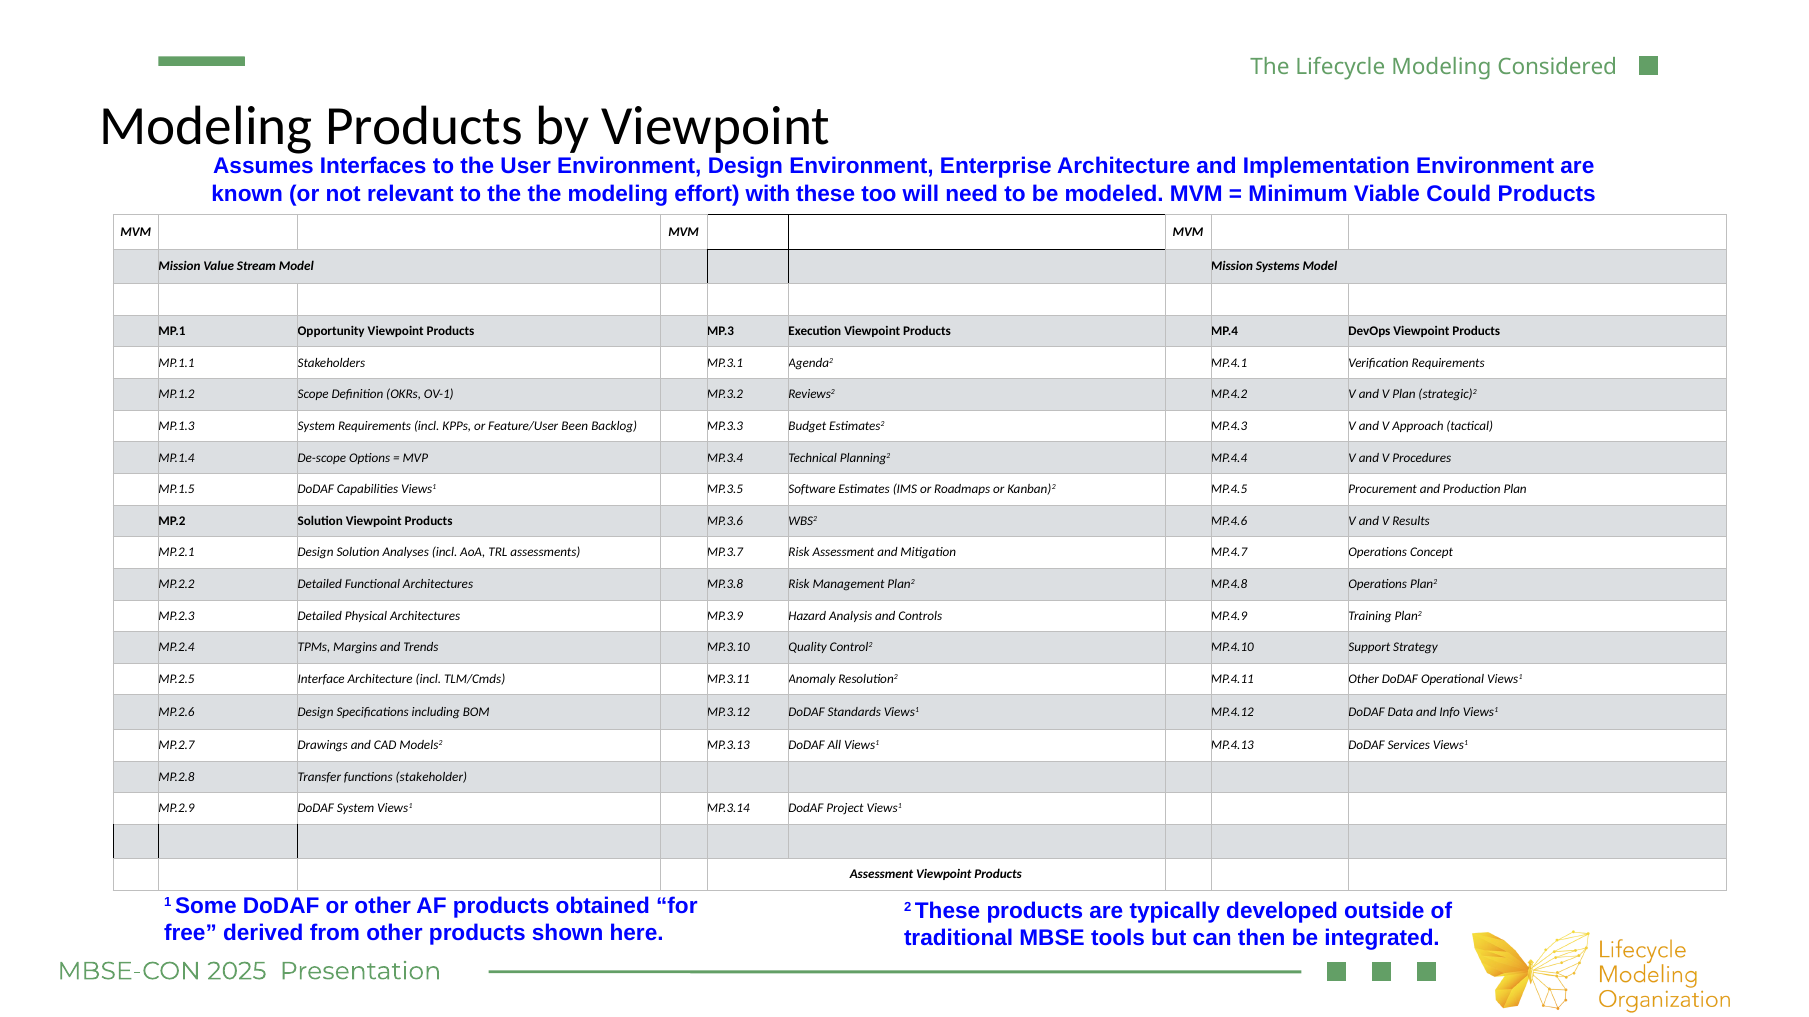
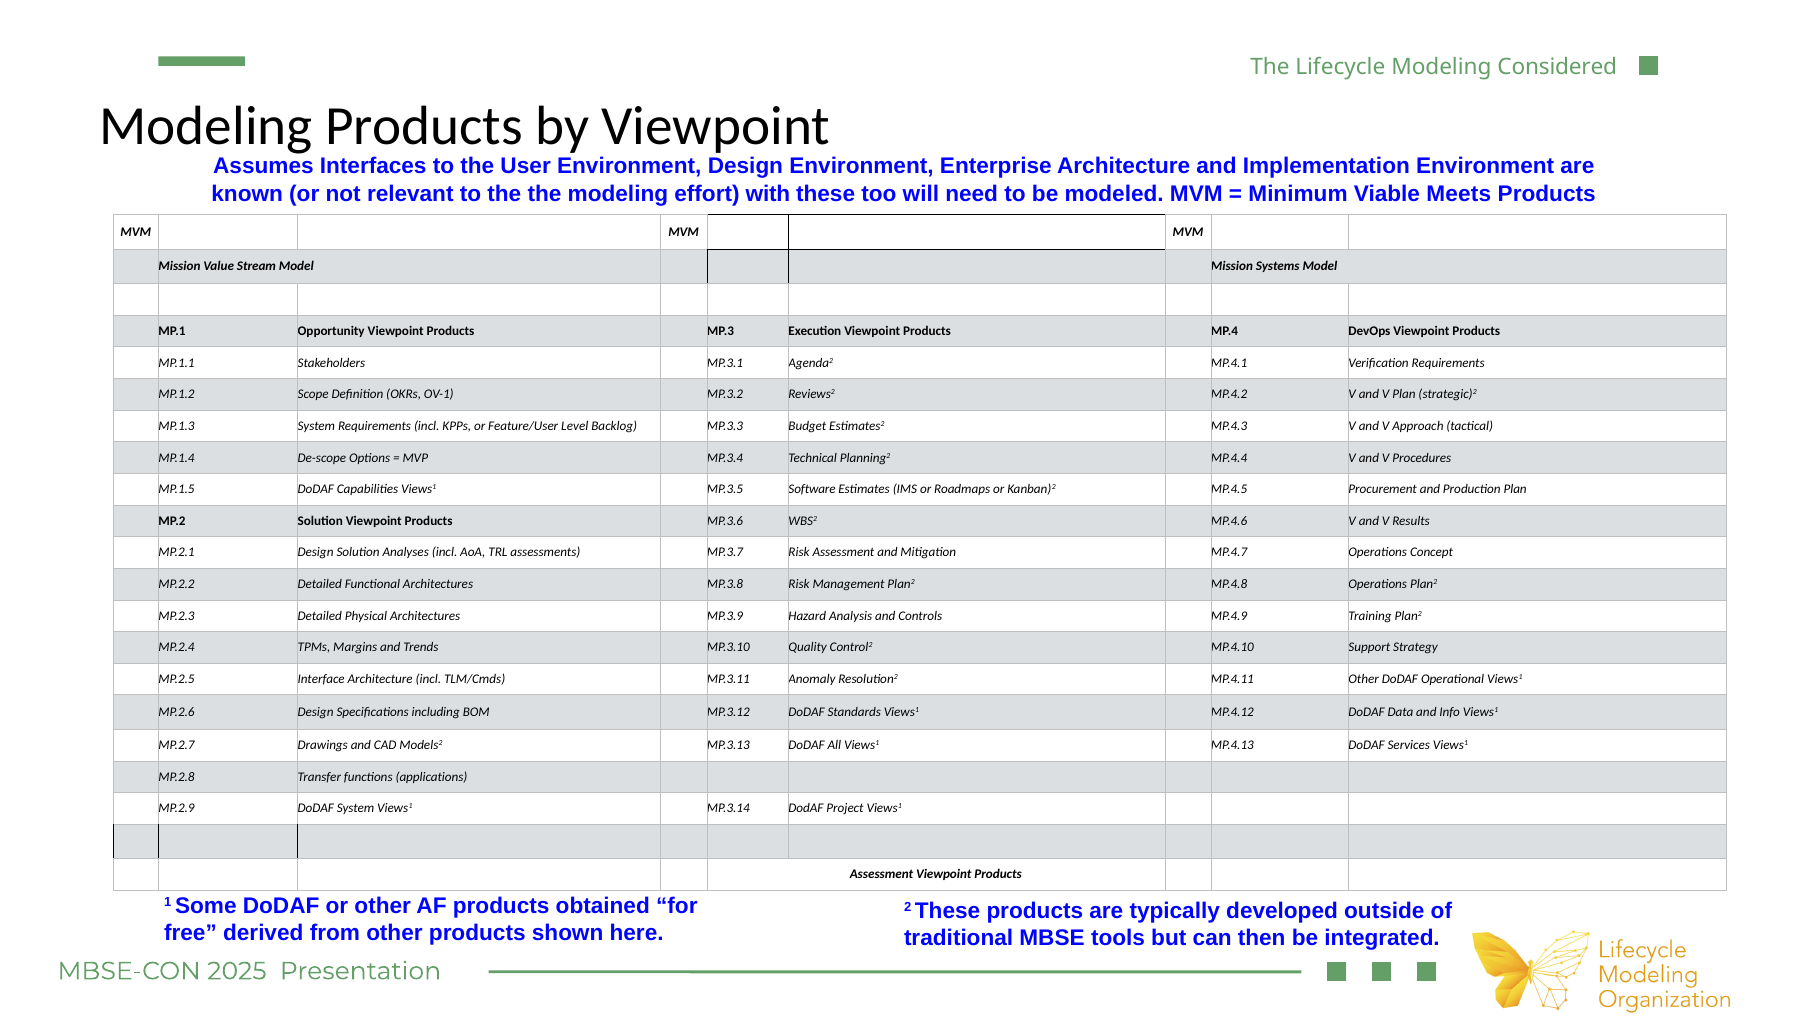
Could: Could -> Meets (1459, 194)
Been: Been -> Level (575, 426)
stakeholder: stakeholder -> applications (431, 777)
